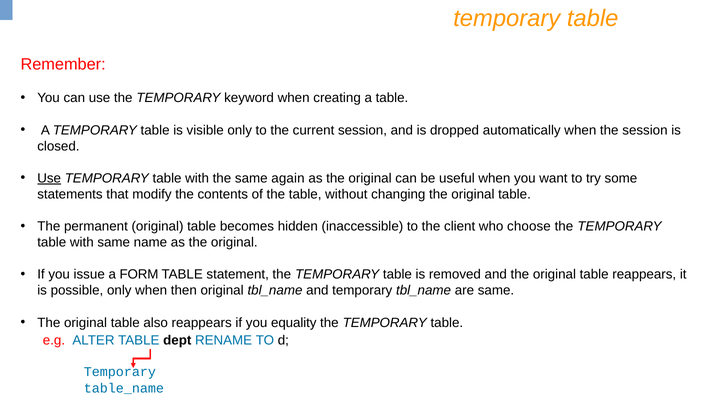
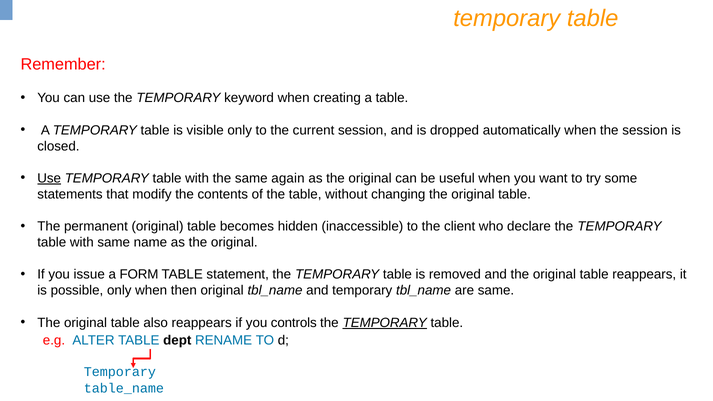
choose: choose -> declare (529, 226)
equality: equality -> controls (294, 323)
TEMPORARY underline: none -> present (385, 323)
